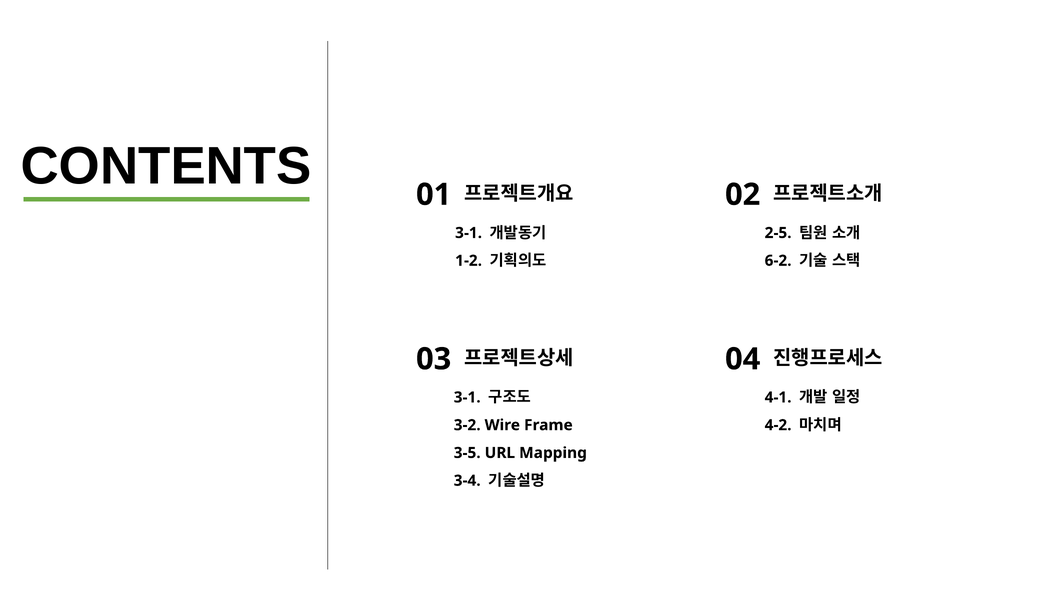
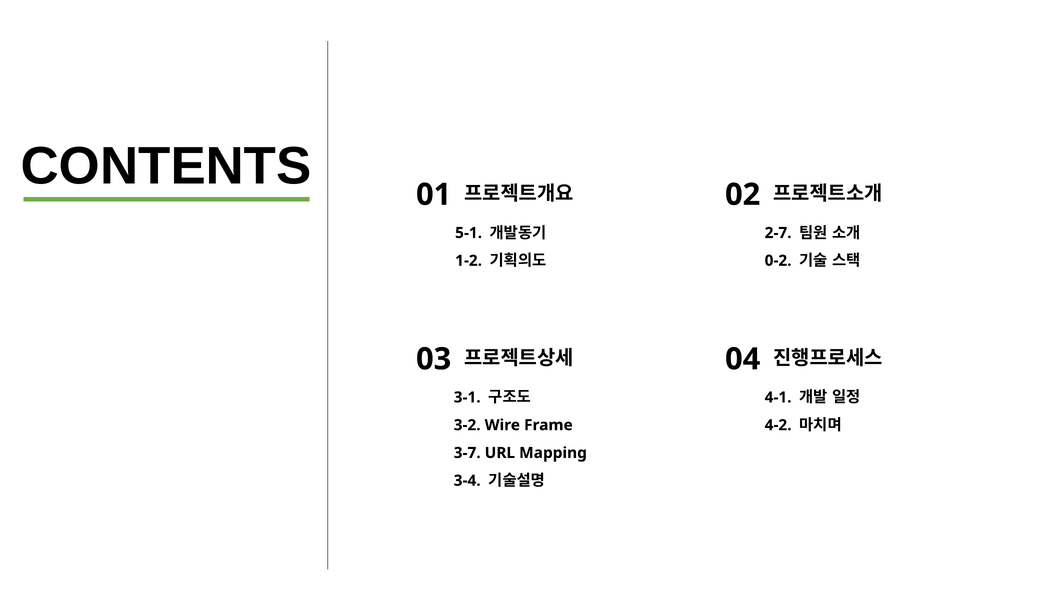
3-1: 3-1 -> 5-1 (469, 233)
2-5: 2-5 -> 2-7 (778, 233)
6-2: 6-2 -> 0-2 (778, 261)
3-5: 3-5 -> 3-7 (467, 453)
